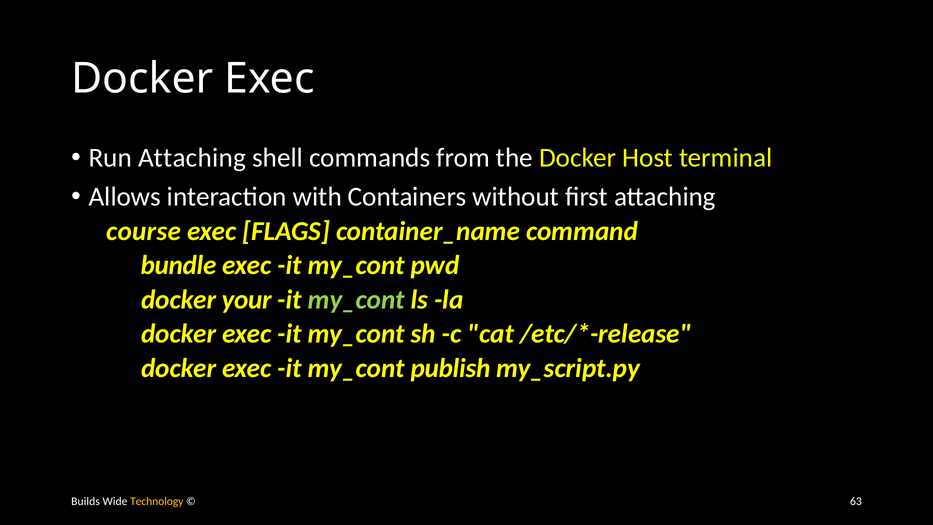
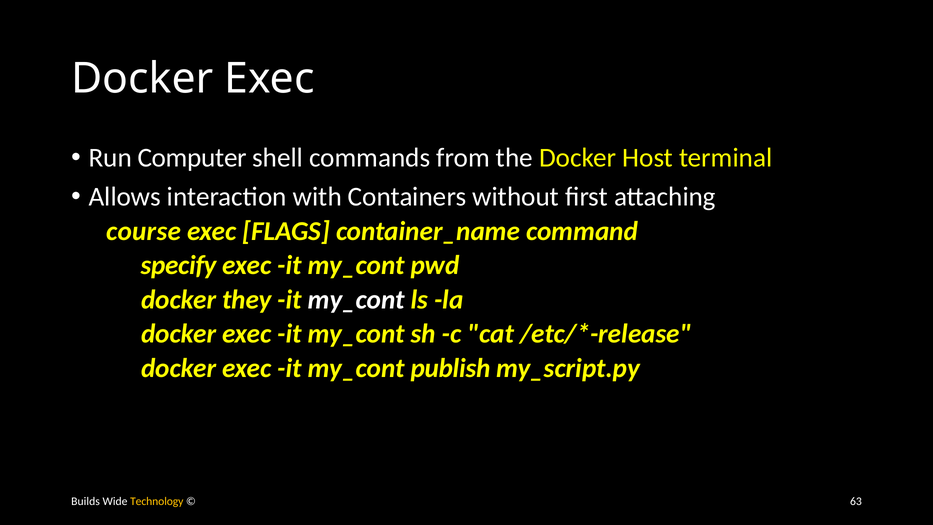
Run Attaching: Attaching -> Computer (192, 158)
bundle: bundle -> specify (179, 265)
your: your -> they (247, 300)
my_cont colour: light green -> white (356, 300)
